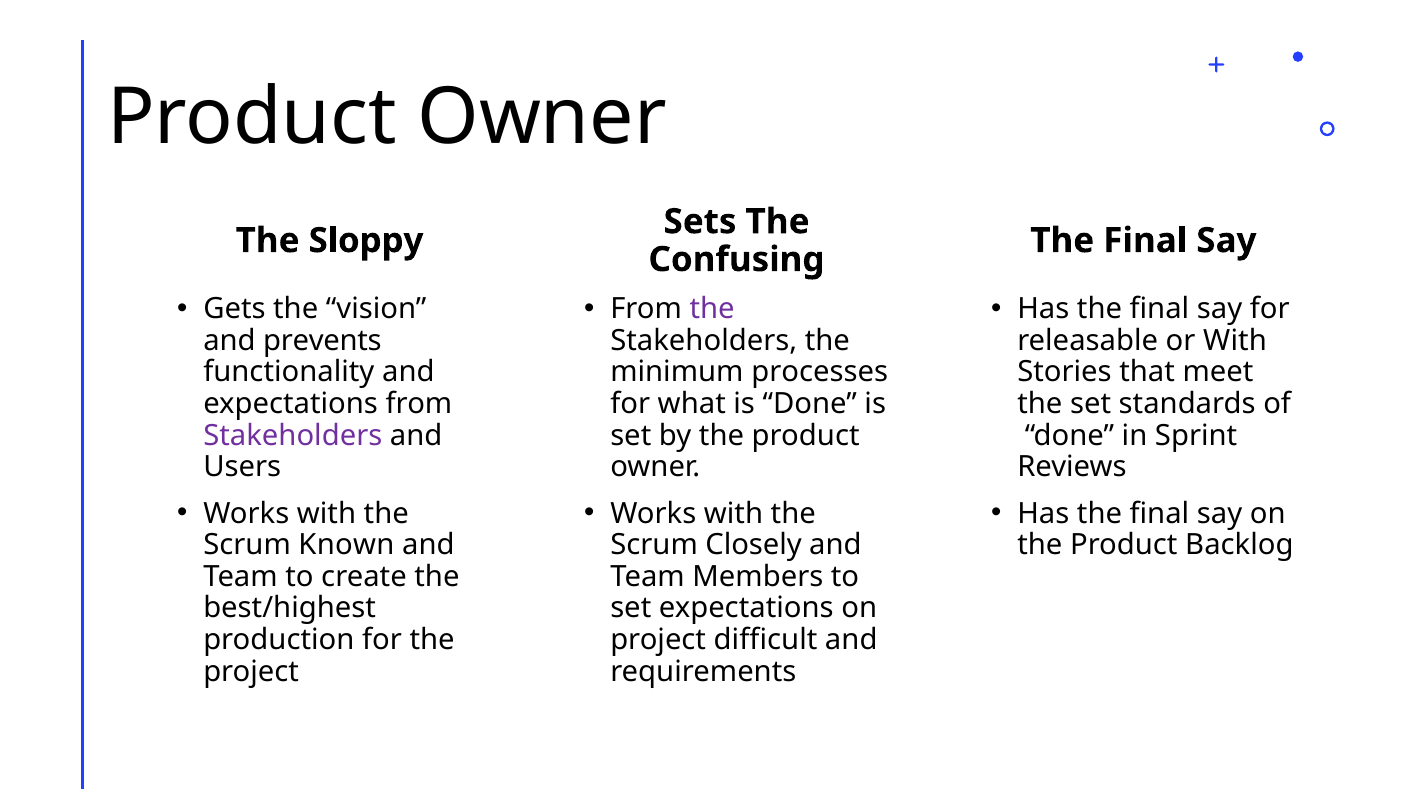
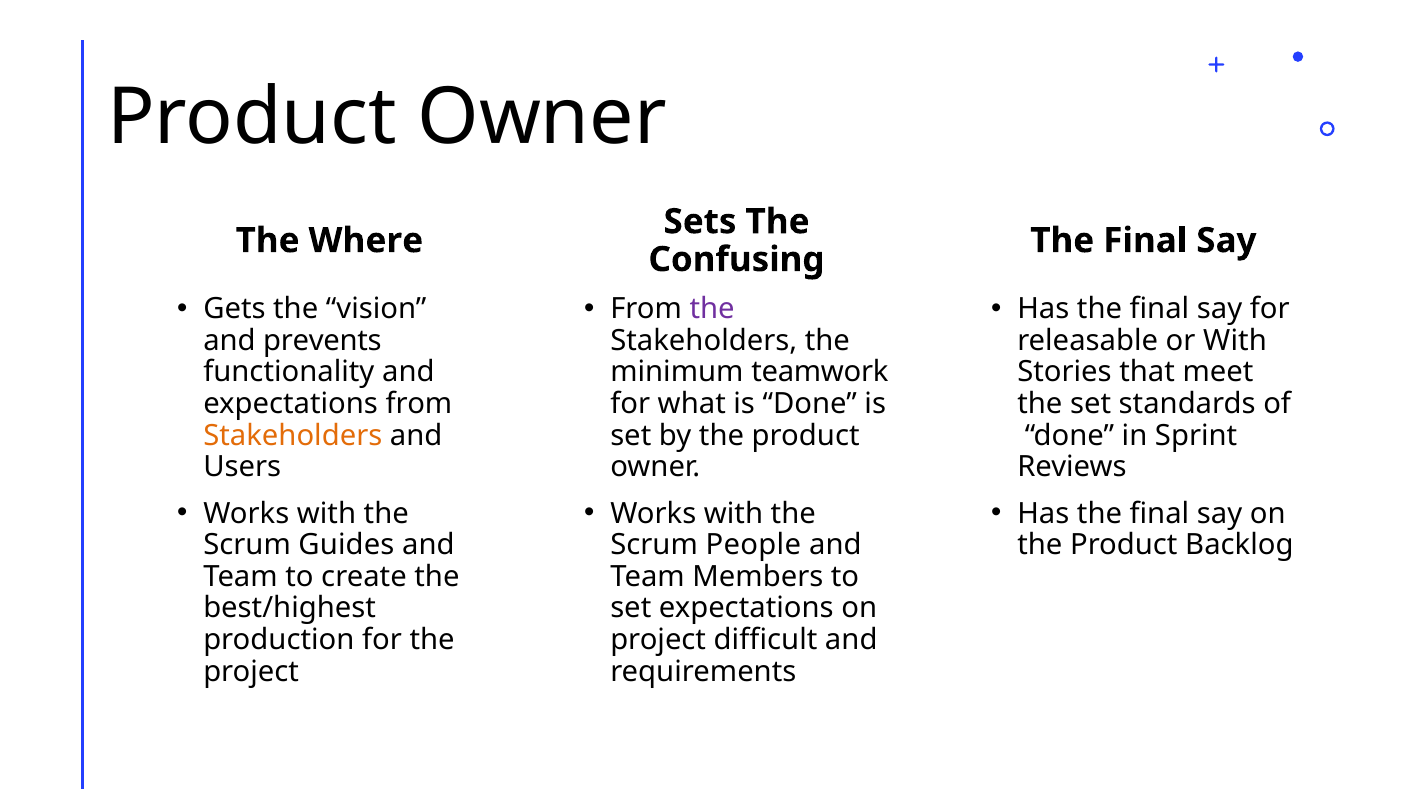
Sloppy: Sloppy -> Where (366, 240)
processes: processes -> teamwork (820, 372)
Stakeholders colour: purple -> orange (293, 435)
Known: Known -> Guides (346, 545)
Closely: Closely -> People (753, 545)
